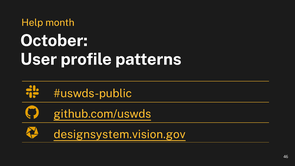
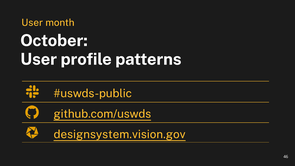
Help: Help -> User (32, 23)
